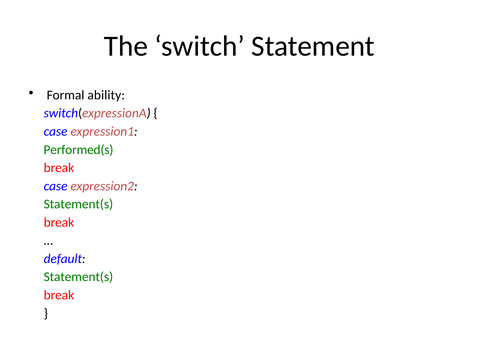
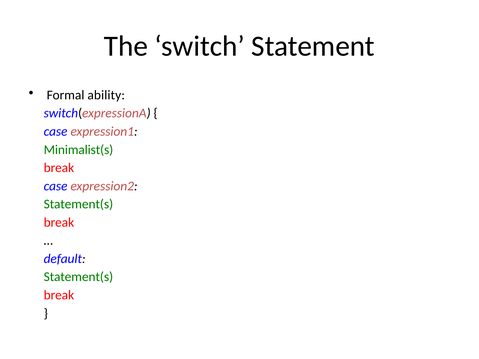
Performed(s: Performed(s -> Minimalist(s (78, 150)
